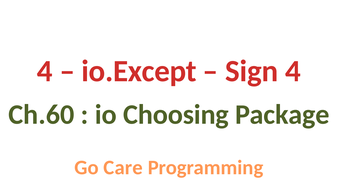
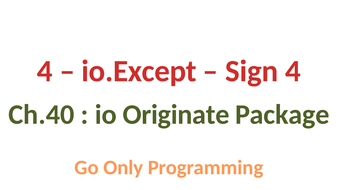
Ch.60: Ch.60 -> Ch.40 (41, 115)
Choosing: Choosing -> Originate (176, 115)
Care: Care -> Only (123, 168)
